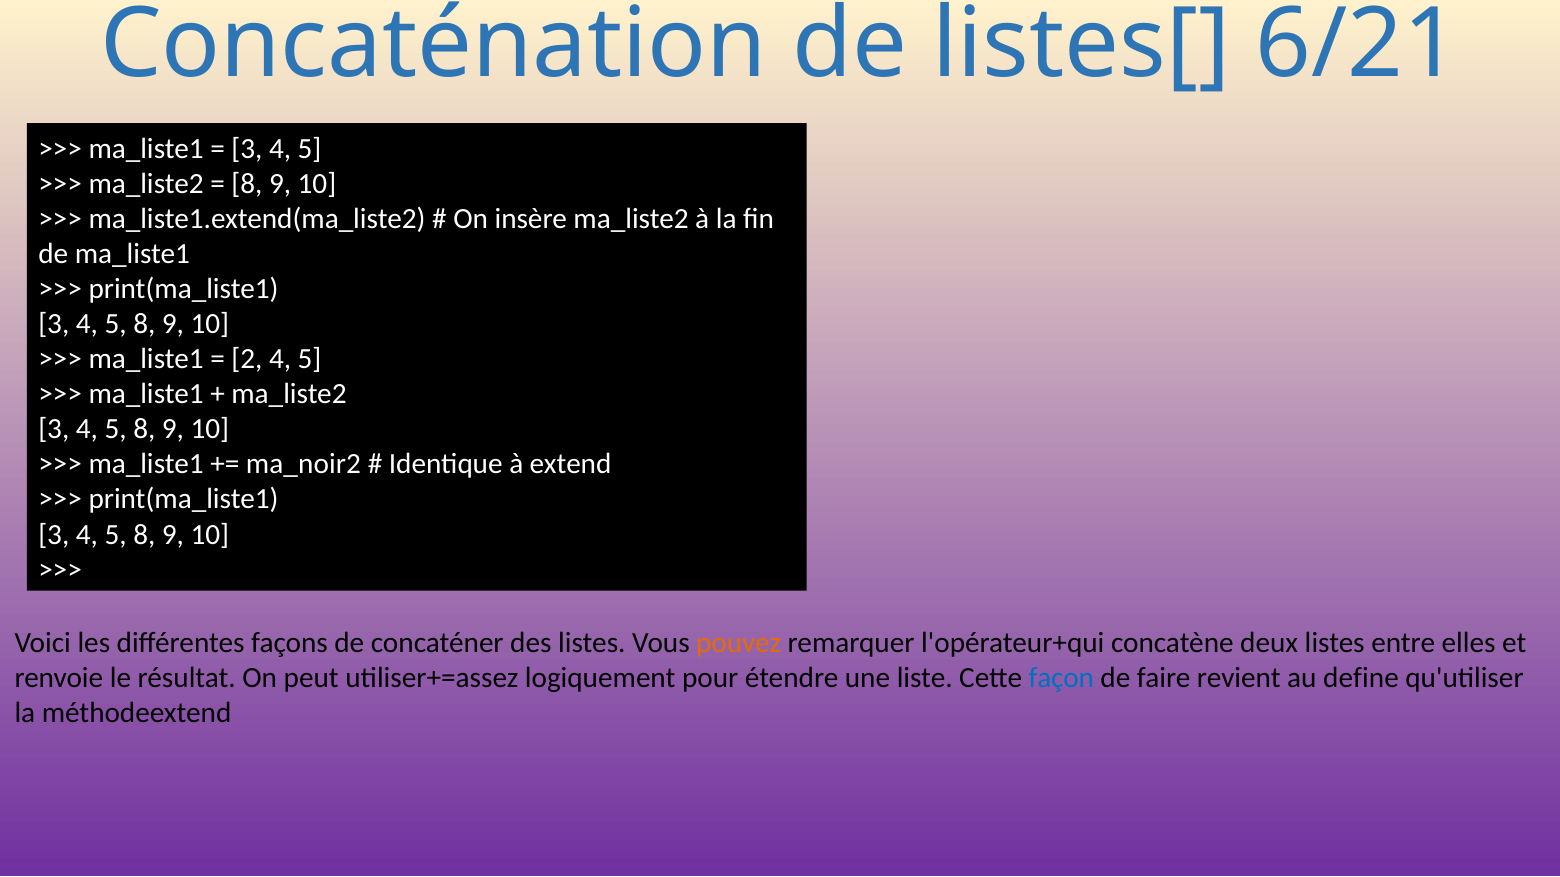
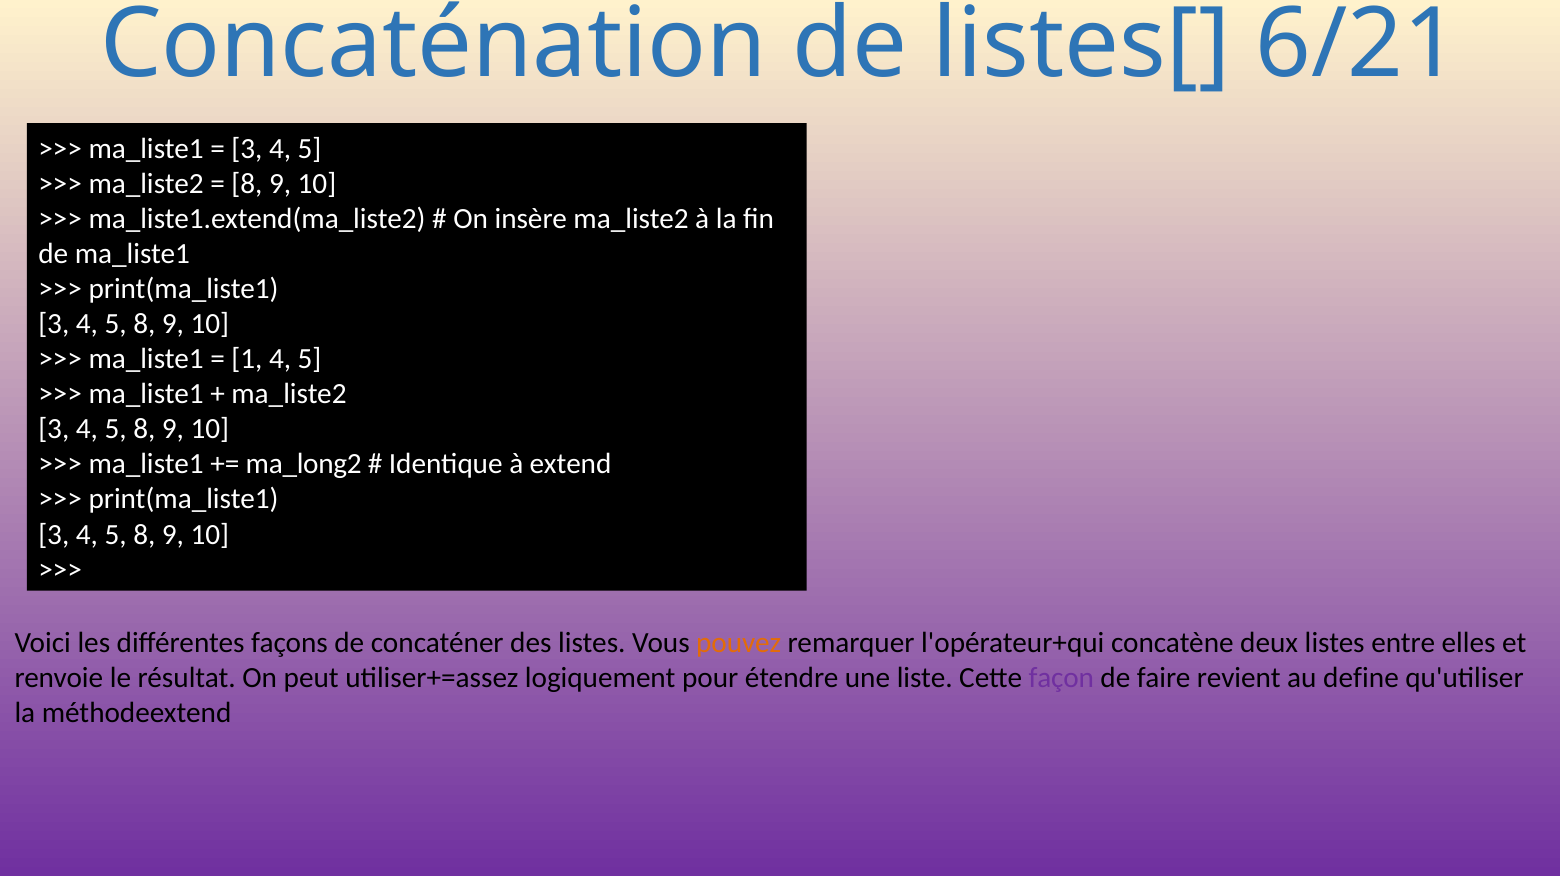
2: 2 -> 1 (247, 359)
ma_noir2: ma_noir2 -> ma_long2 (304, 465)
façon colour: blue -> purple (1061, 678)
